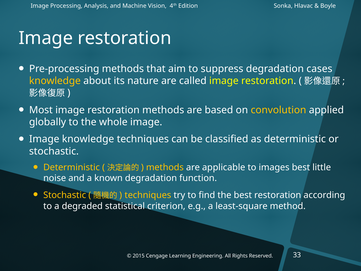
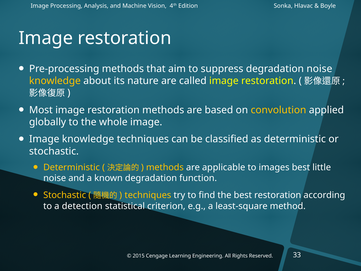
degradation cases: cases -> noise (319, 69)
degraded: degraded -> detection (82, 206)
